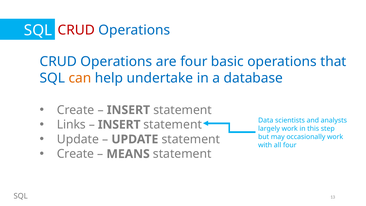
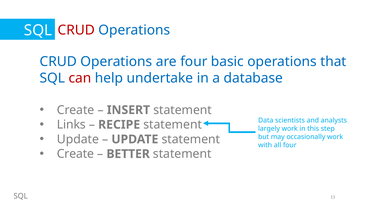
can colour: orange -> red (80, 78)
INSERT: INSERT -> RECIPE (119, 125)
MEANS: MEANS -> BETTER (128, 154)
